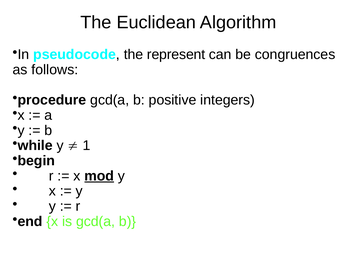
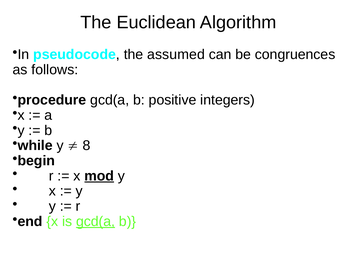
represent: represent -> assumed (176, 55)
1: 1 -> 8 (86, 146)
gcd(a underline: none -> present (96, 222)
